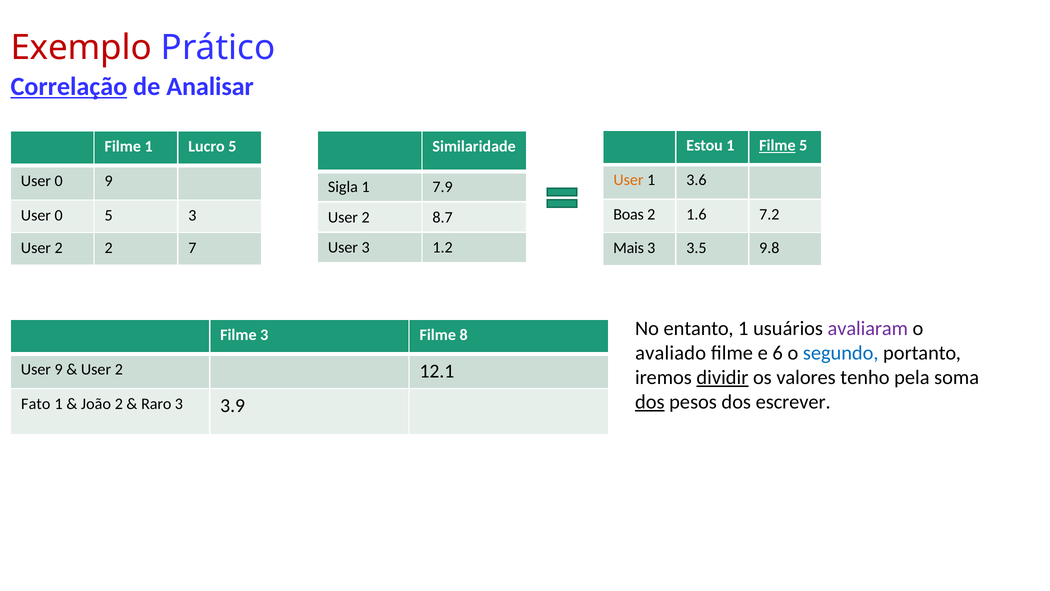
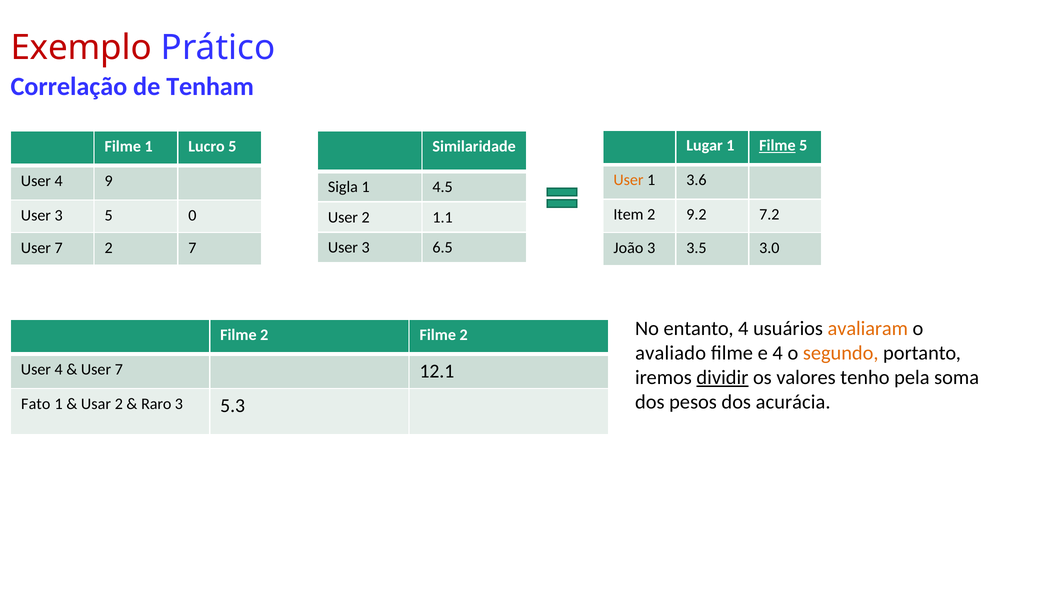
Correlação underline: present -> none (69, 86)
Analisar: Analisar -> Tenham (210, 86)
Estou: Estou -> Lugar (705, 146)
0: 0 -> 4 (59, 181)
7.9: 7.9 -> 4.5 (443, 187)
Boas: Boas -> Item (629, 215)
1.6: 1.6 -> 9.2 (696, 215)
0: 0 -> 3 (59, 215)
5 3: 3 -> 0 (192, 215)
8.7: 8.7 -> 1.1 (443, 217)
1.2: 1.2 -> 6.5 (443, 247)
2: 2 -> 7 (59, 248)
Mais: Mais -> João (628, 248)
9.8: 9.8 -> 3.0 (769, 248)
entanto 1: 1 -> 4 (743, 328)
avaliaram colour: purple -> orange (868, 328)
3: 3 -> 2 (264, 335)
8: 8 -> 2 (464, 335)
e 6: 6 -> 4 (778, 353)
segundo colour: blue -> orange (841, 353)
9: 9 -> 4 (59, 369)
2: 2 -> 7 (119, 369)
dos underline: present -> none (650, 402)
escrever: escrever -> acurácia (793, 402)
João: João -> Usar (96, 404)
3.9: 3.9 -> 5.3 (233, 406)
